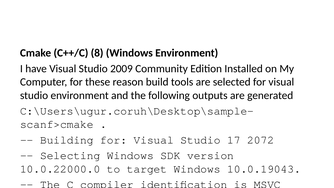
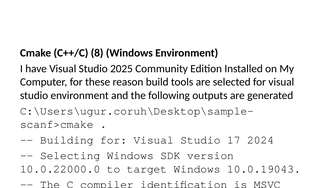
2009: 2009 -> 2025 (121, 69)
2072: 2072 -> 2024 (261, 140)
